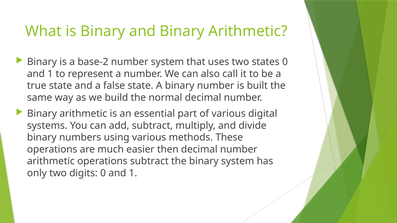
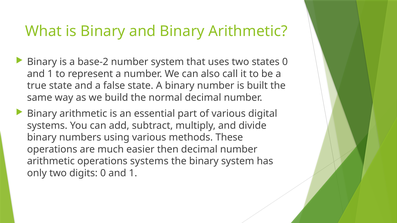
operations subtract: subtract -> systems (149, 161)
